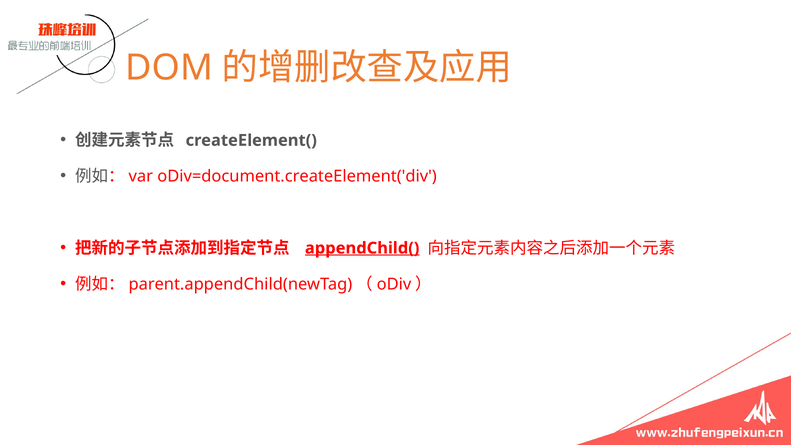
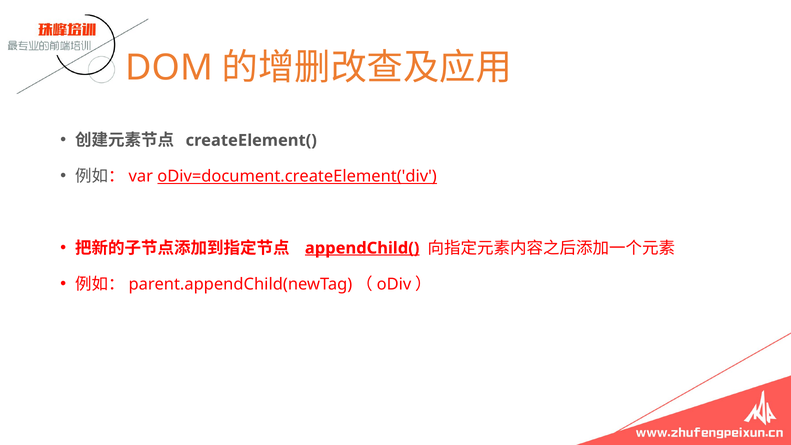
oDiv=document.createElement('div underline: none -> present (297, 176)
